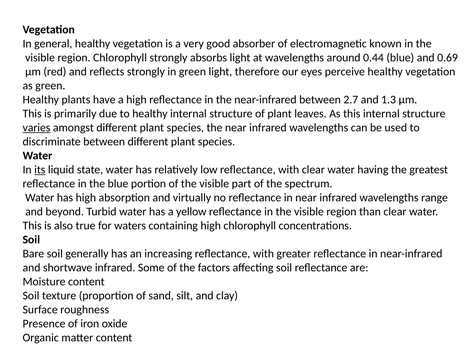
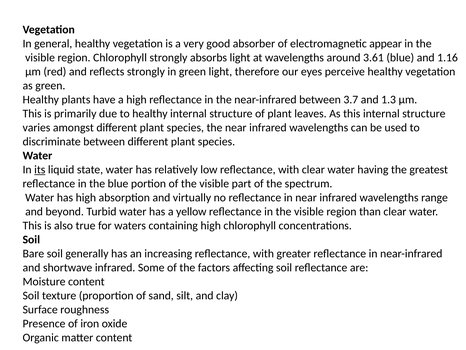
known: known -> appear (386, 43)
0.44: 0.44 -> 3.61 (373, 57)
0.69: 0.69 -> 1.16 (448, 57)
2.7: 2.7 -> 3.7 (351, 99)
varies underline: present -> none (36, 127)
